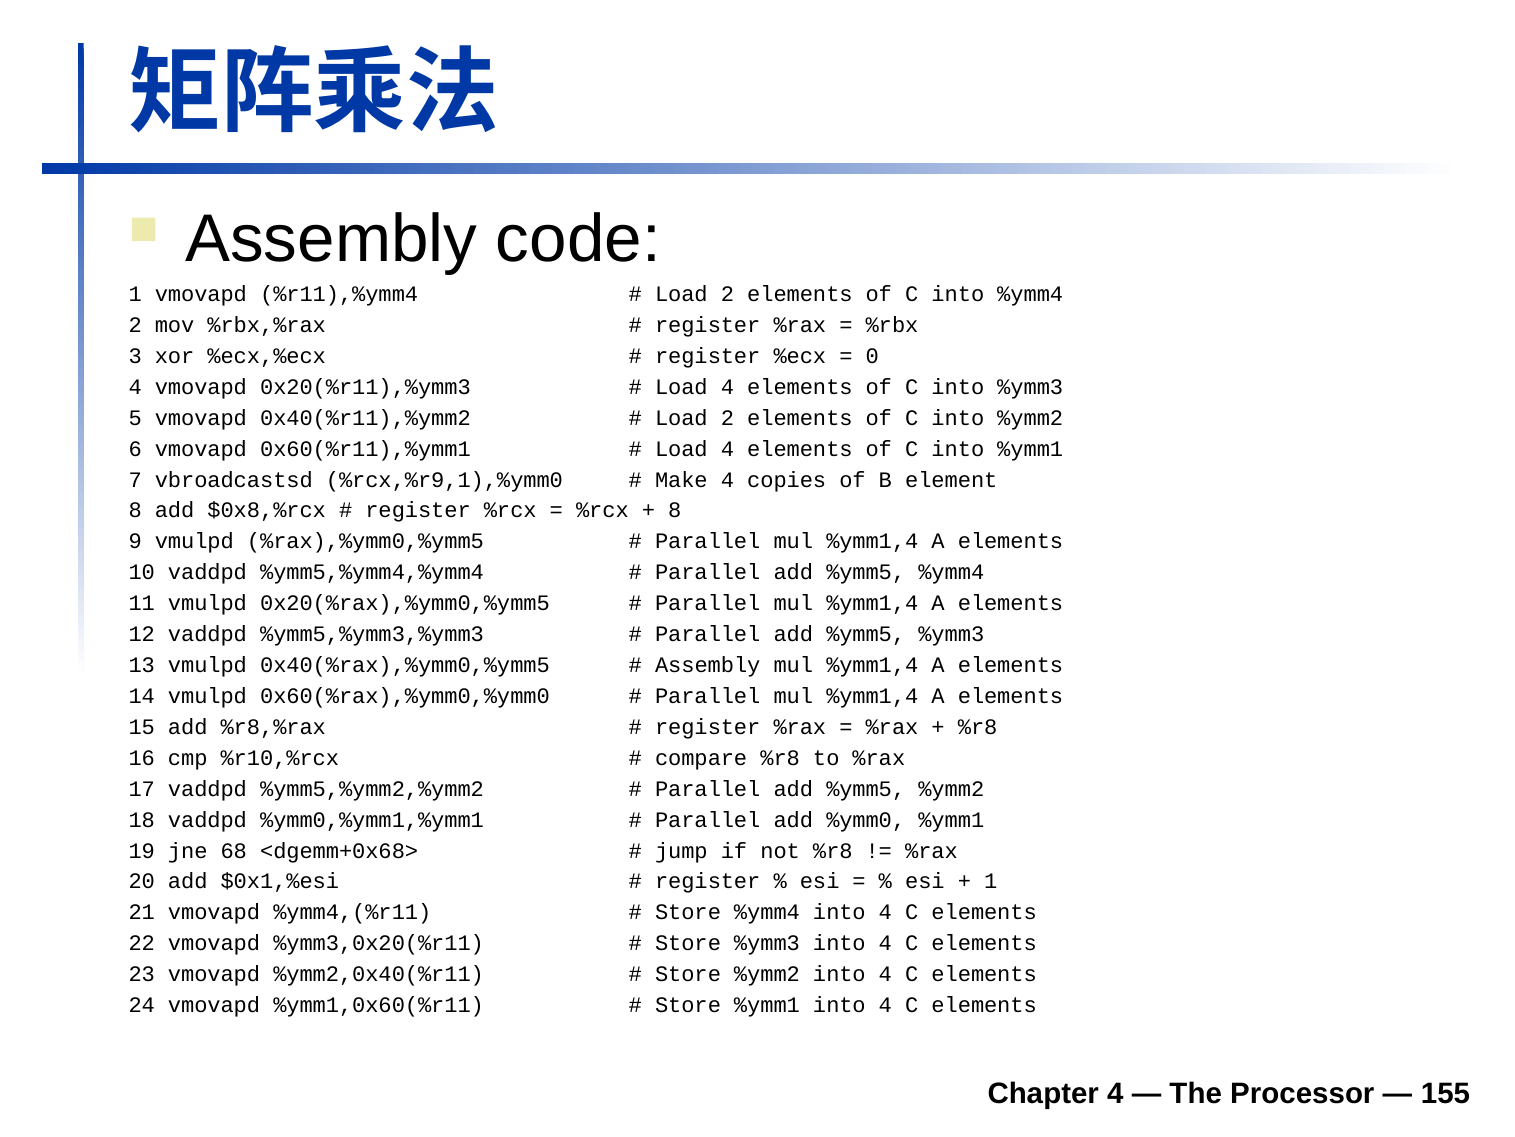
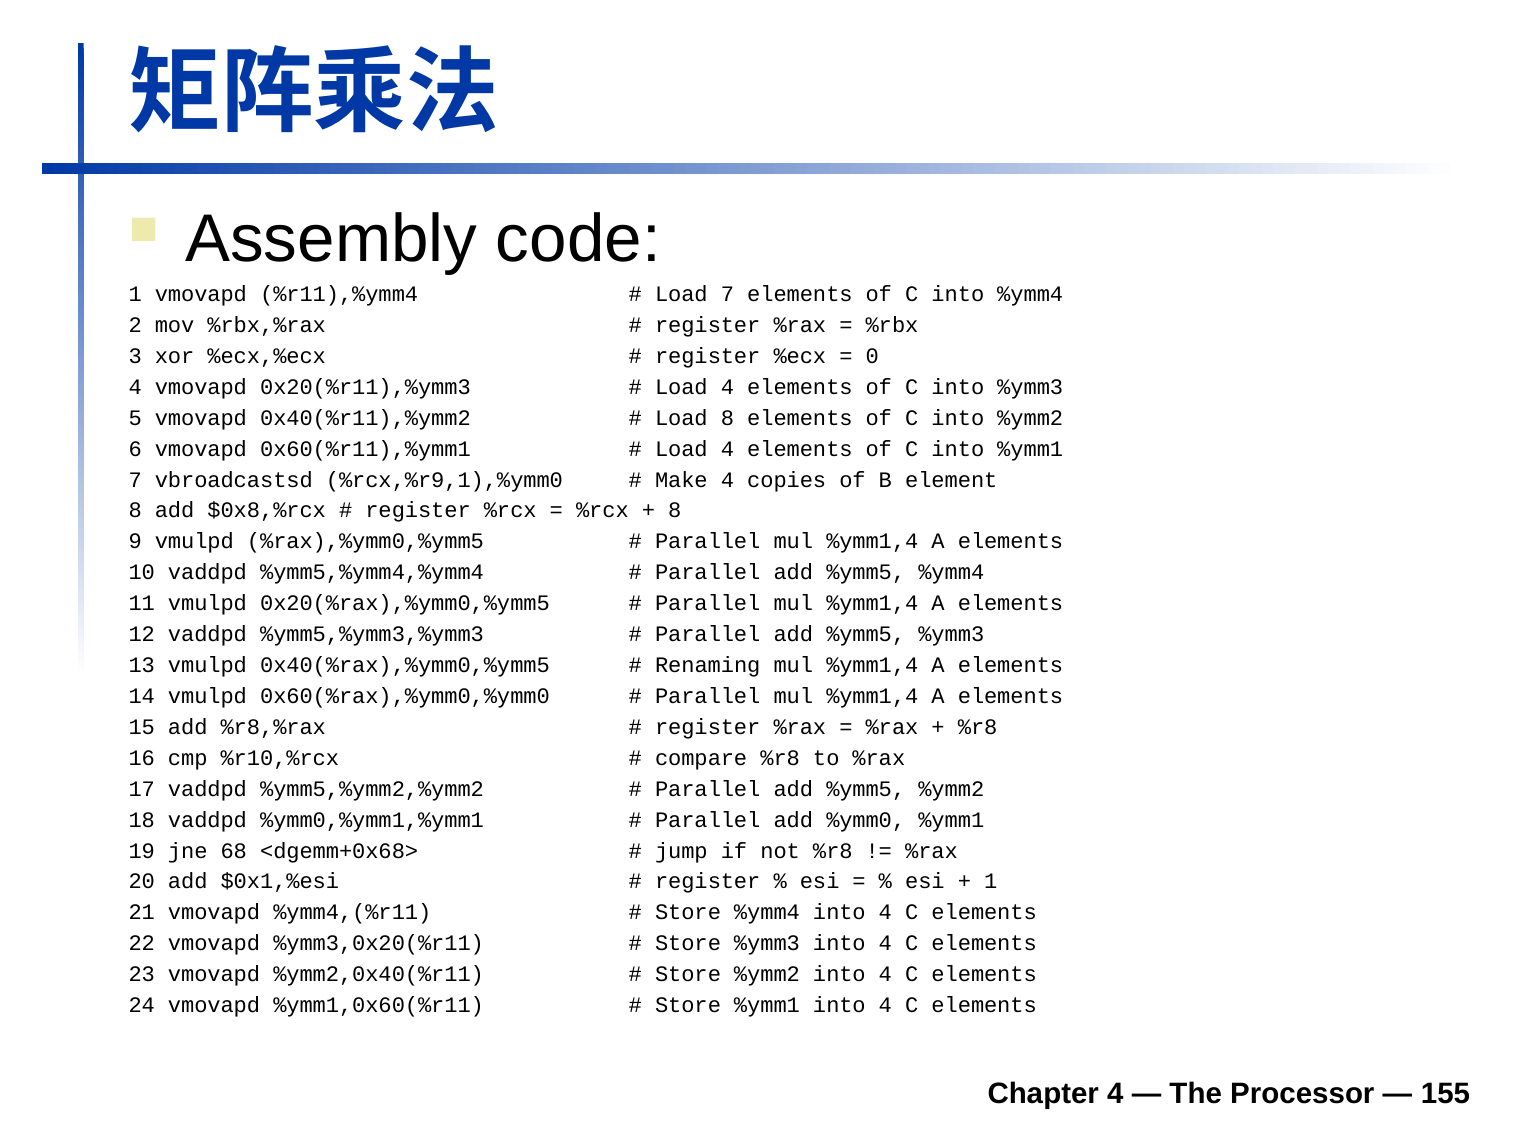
2: 2 -> 7 (727, 294)
2: 2 -> 8 (727, 418)
Assembly: Assembly -> Renaming (708, 665)
